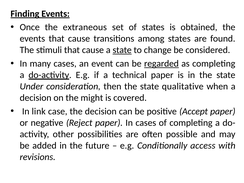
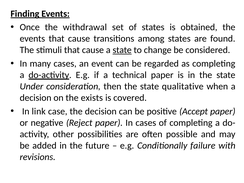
extraneous: extraneous -> withdrawal (85, 27)
regarded underline: present -> none (161, 64)
might: might -> exists (92, 98)
access: access -> failure (203, 146)
